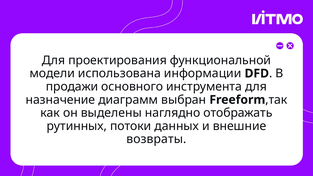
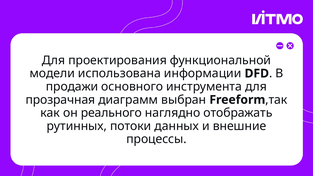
назначение: назначение -> прозрачная (60, 100)
выделены: выделены -> реального (111, 113)
возвраты: возвраты -> процессы (157, 139)
